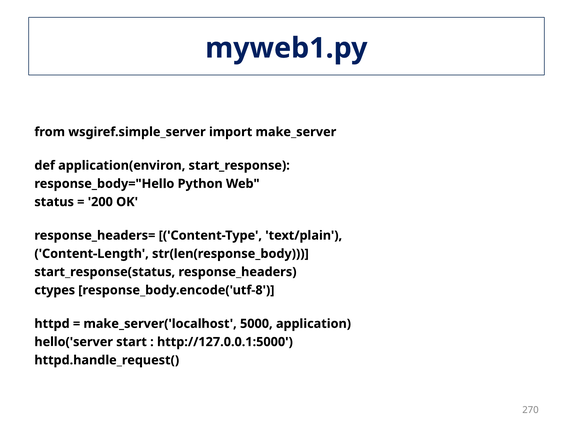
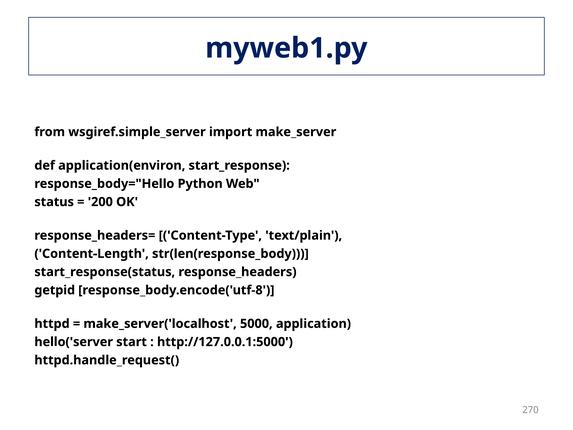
ctypes: ctypes -> getpid (55, 290)
